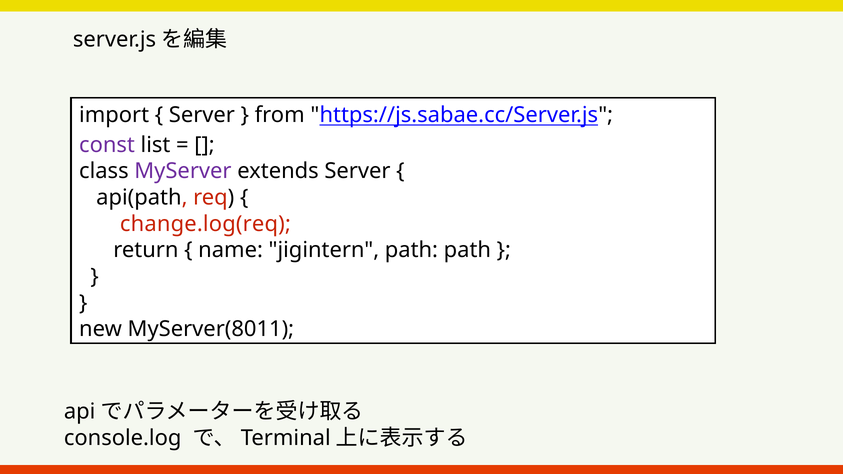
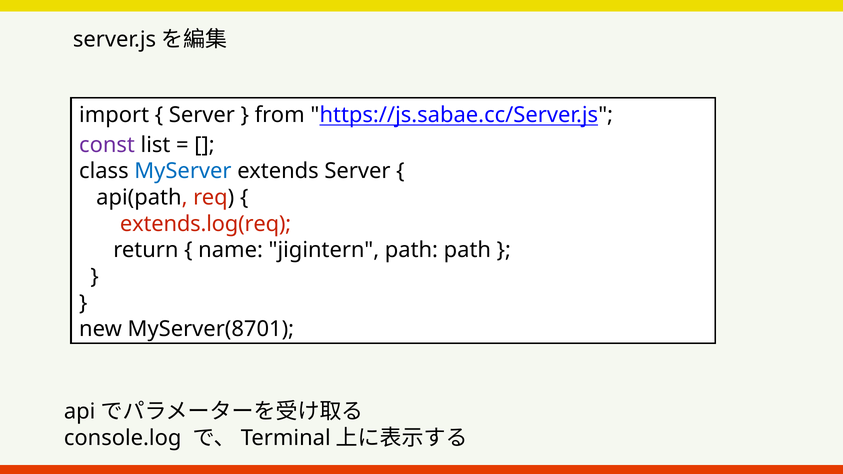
MyServer colour: purple -> blue (183, 171)
change.log(req: change.log(req -> extends.log(req (206, 224)
MyServer(8011: MyServer(8011 -> MyServer(8701 (211, 329)
